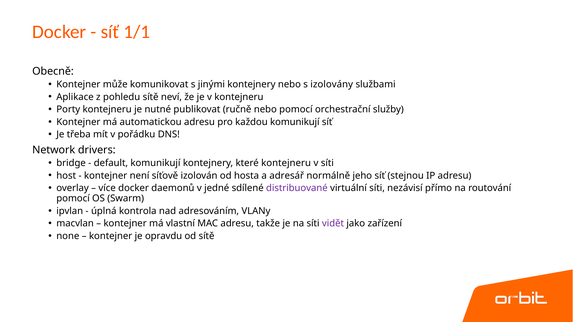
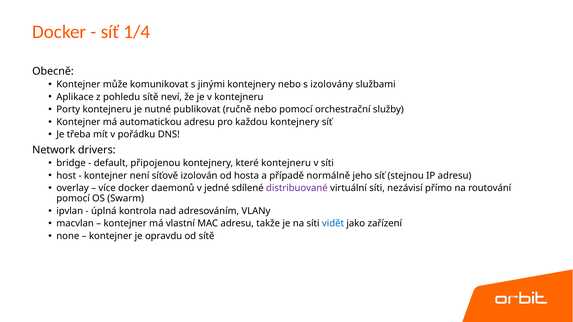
1/1: 1/1 -> 1/4 (137, 32)
každou komunikují: komunikují -> kontejnery (295, 122)
default komunikují: komunikují -> připojenou (155, 163)
adresář: adresář -> případě (287, 176)
vidět colour: purple -> blue (333, 224)
